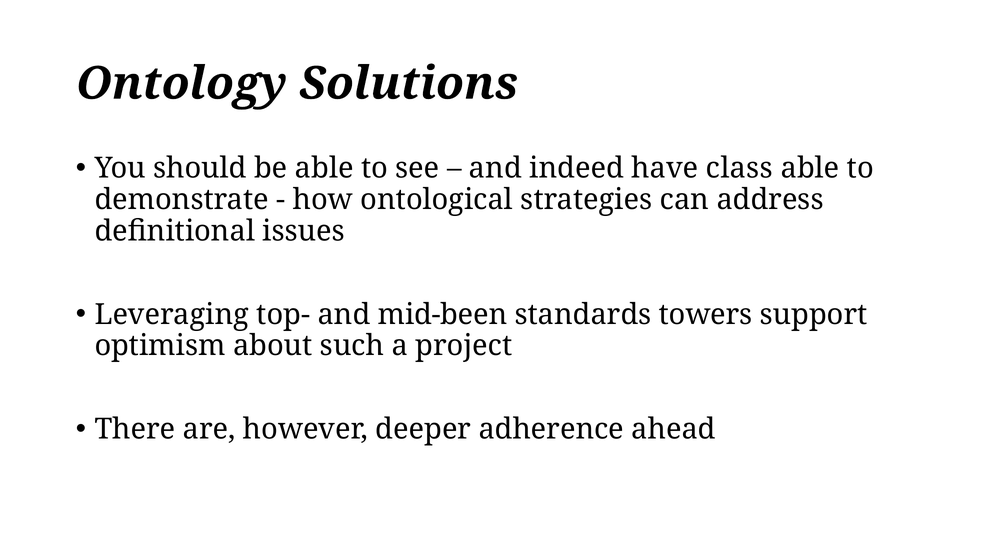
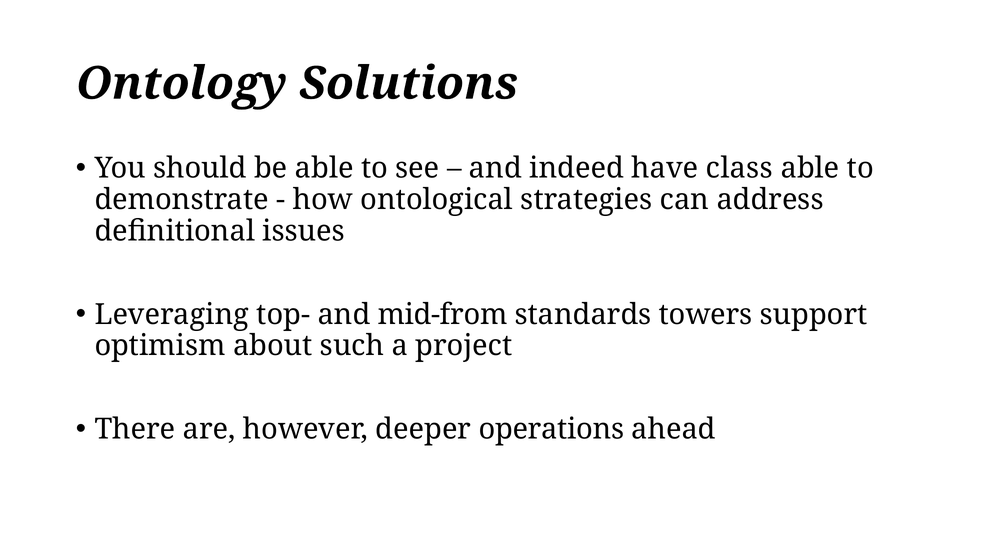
mid-been: mid-been -> mid-from (443, 314)
adherence: adherence -> operations (551, 429)
